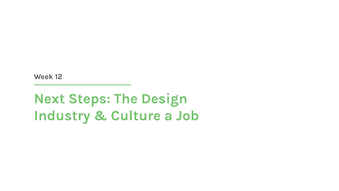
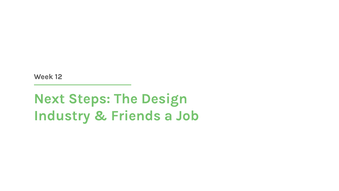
Culture: Culture -> Friends (136, 115)
